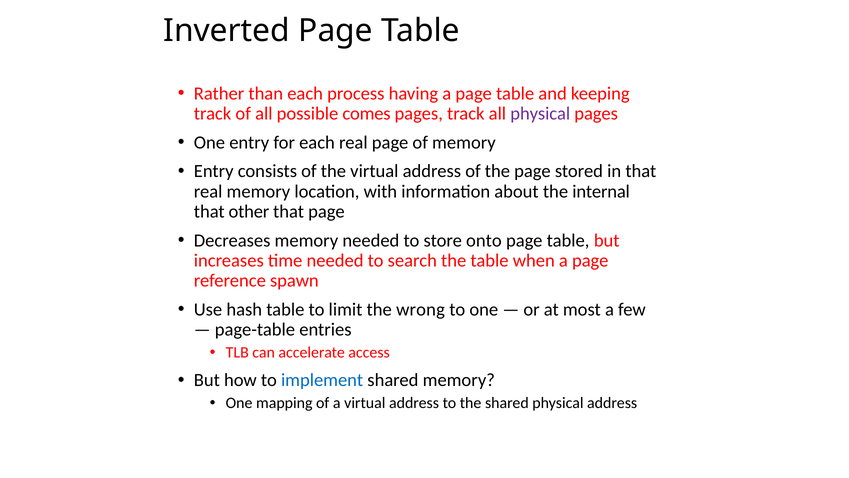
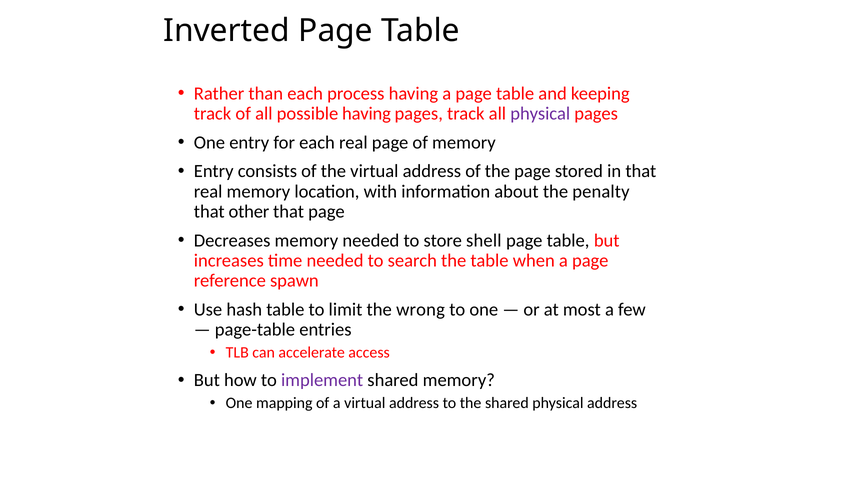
possible comes: comes -> having (366, 113)
internal: internal -> penalty (601, 191)
onto: onto -> shell (484, 240)
implement colour: blue -> purple (322, 380)
